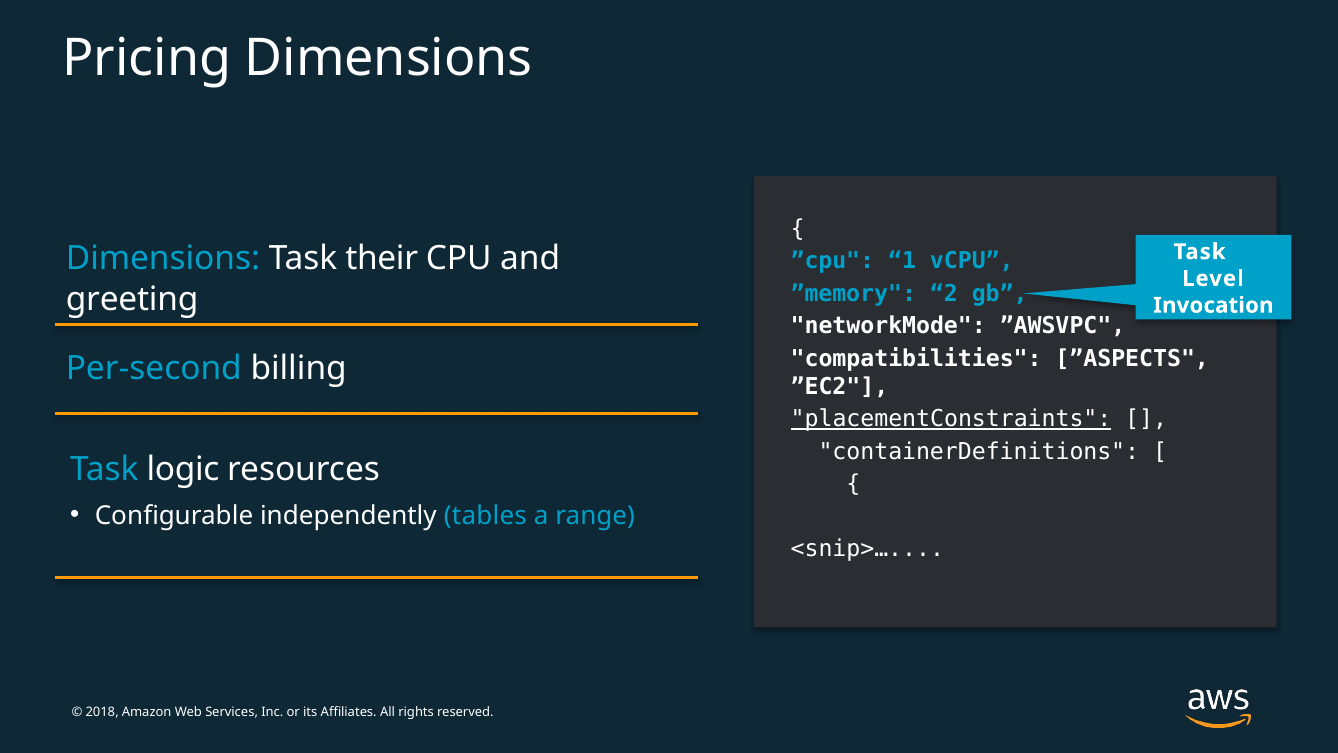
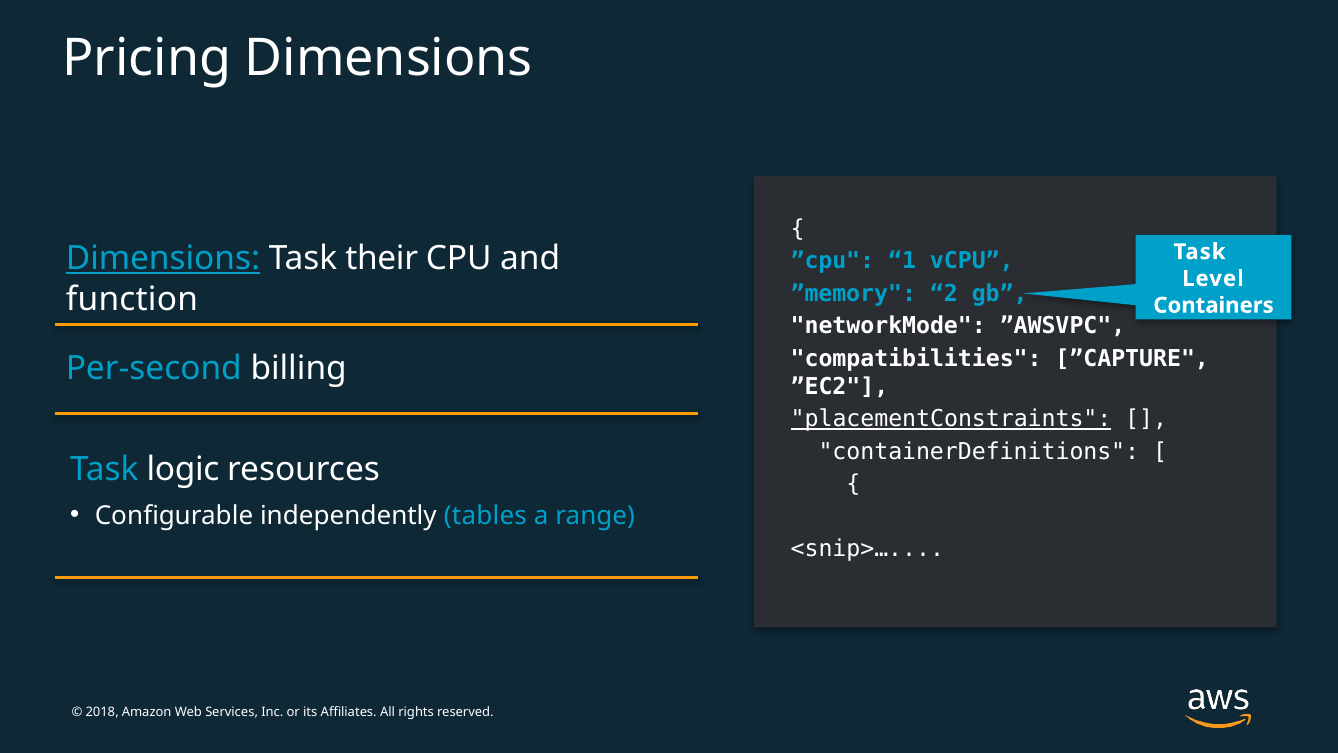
Dimensions underline: none -> present (163, 259)
greeting: greeting -> function (132, 299)
Invocation: Invocation -> Containers (1213, 305)
”ASPECTS: ”ASPECTS -> ”CAPTURE (1132, 359)
